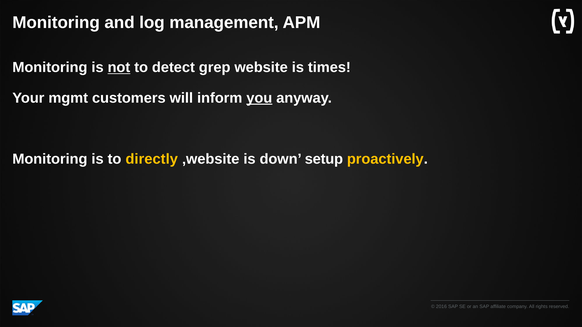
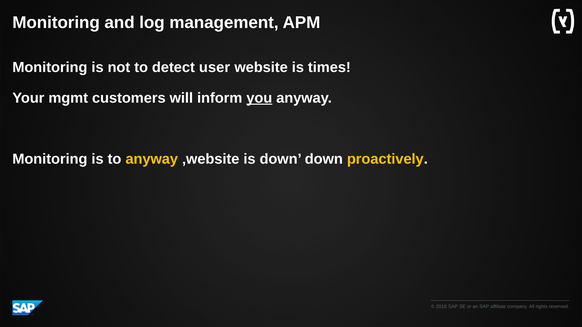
not underline: present -> none (119, 68)
grep: grep -> user (215, 68)
to directly: directly -> anyway (152, 159)
down setup: setup -> down (324, 159)
